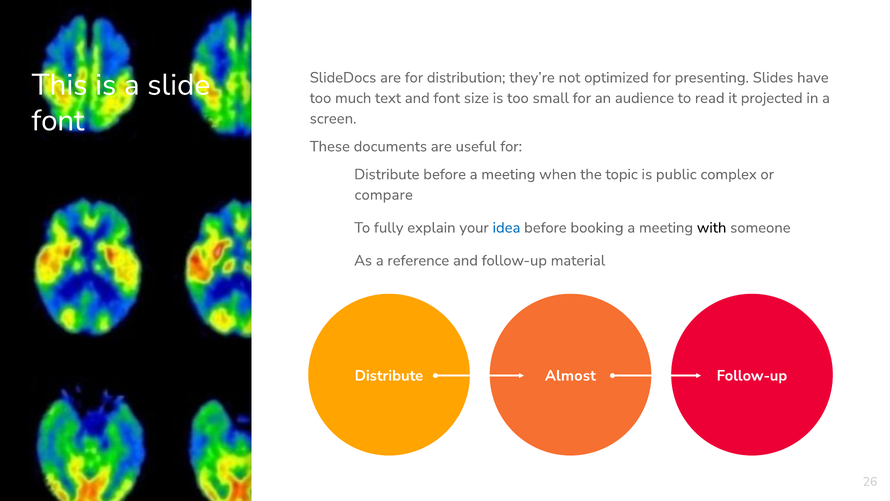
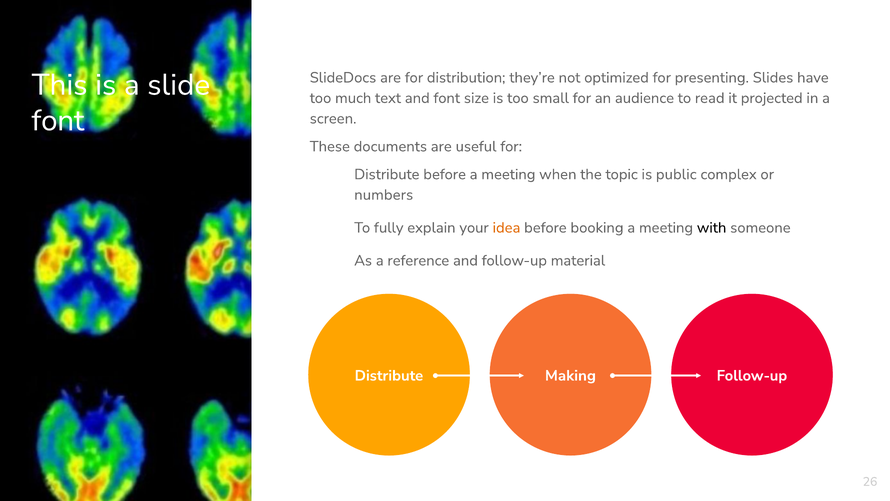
compare: compare -> numbers (384, 195)
idea colour: blue -> orange (506, 228)
Almost: Almost -> Making (570, 375)
